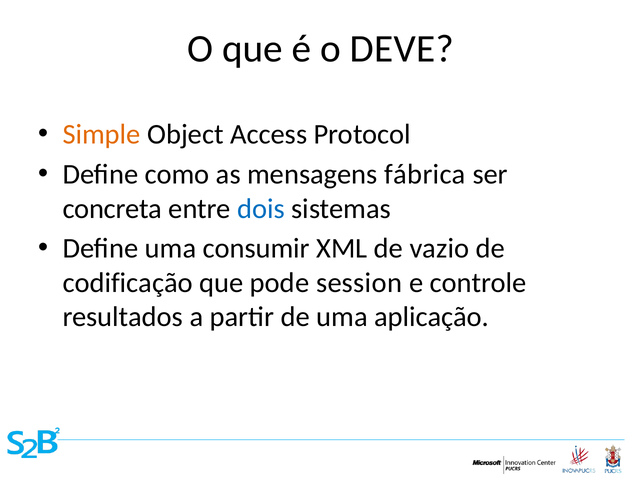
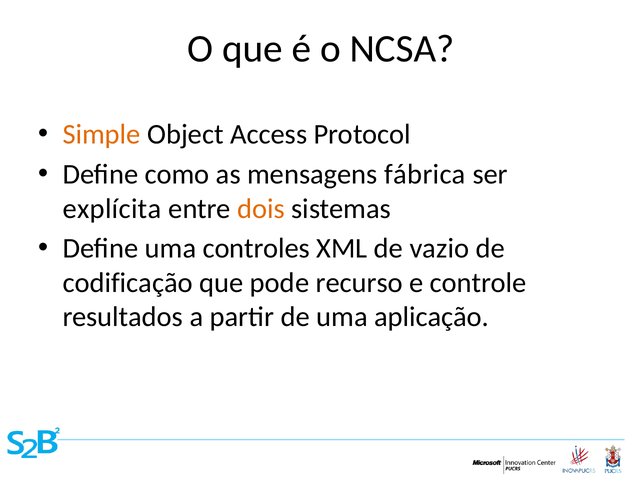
DEVE: DEVE -> NCSA (402, 49)
concreta: concreta -> explícita (112, 209)
dois colour: blue -> orange (261, 209)
consumir: consumir -> controles (256, 249)
session: session -> recurso (359, 283)
